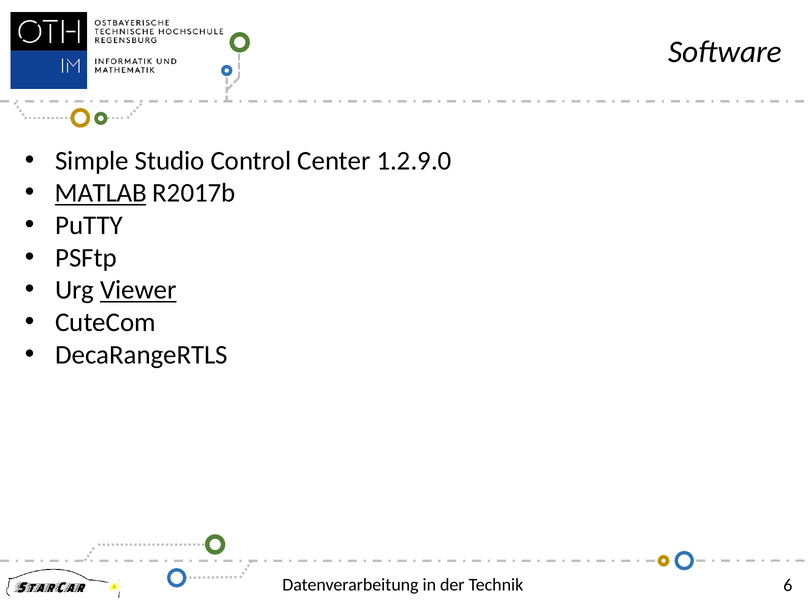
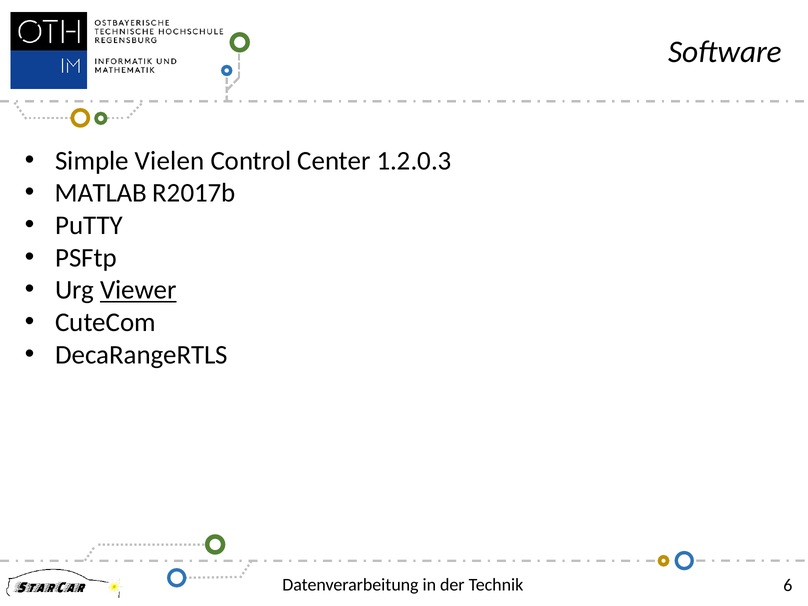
Studio: Studio -> Vielen (170, 161)
1.2.9.0: 1.2.9.0 -> 1.2.0.3 (414, 161)
MATLAB underline: present -> none (101, 193)
